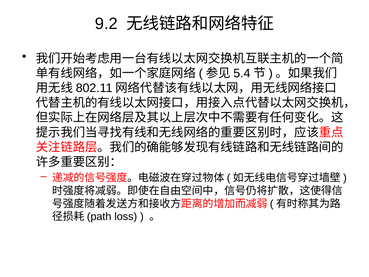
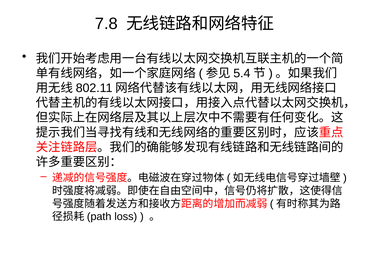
9.2: 9.2 -> 7.8 (106, 24)
